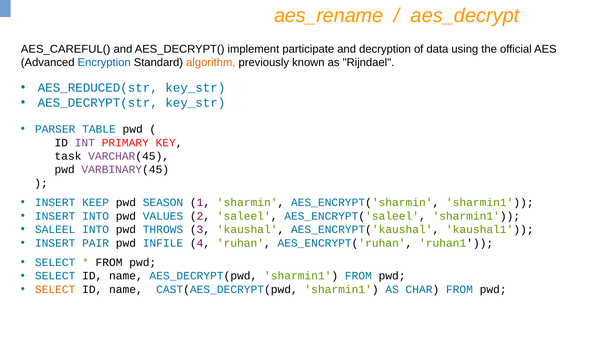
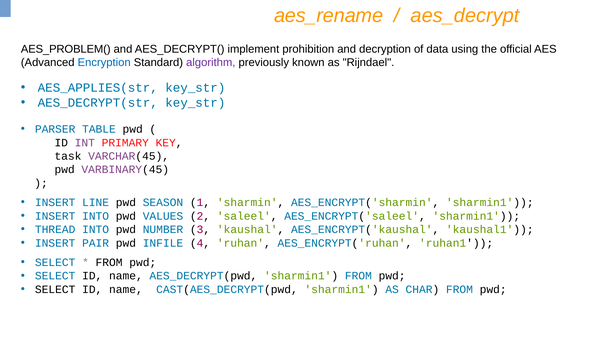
AES_CAREFUL(: AES_CAREFUL( -> AES_PROBLEM( (66, 49)
participate: participate -> prohibition (308, 49)
algorithm colour: orange -> purple (211, 63)
AES_REDUCED(str: AES_REDUCED(str -> AES_APPLIES(str (98, 88)
KEEP: KEEP -> LINE (96, 203)
SALEEL: SALEEL -> THREAD (55, 229)
THROWS: THROWS -> NUMBER (163, 229)
SELECT colour: orange -> black (55, 289)
